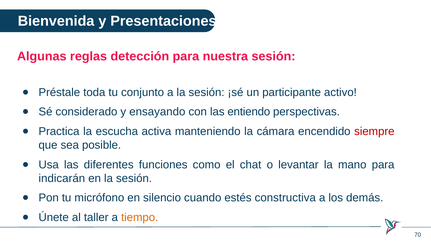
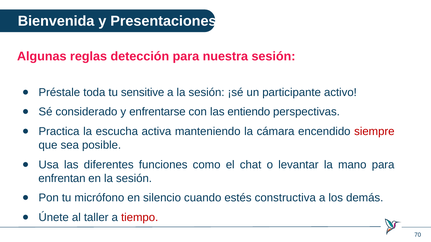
conjunto: conjunto -> sensitive (143, 92)
ensayando: ensayando -> enfrentarse (157, 112)
indicarán: indicarán -> enfrentan (62, 179)
tiempo colour: orange -> red (140, 218)
